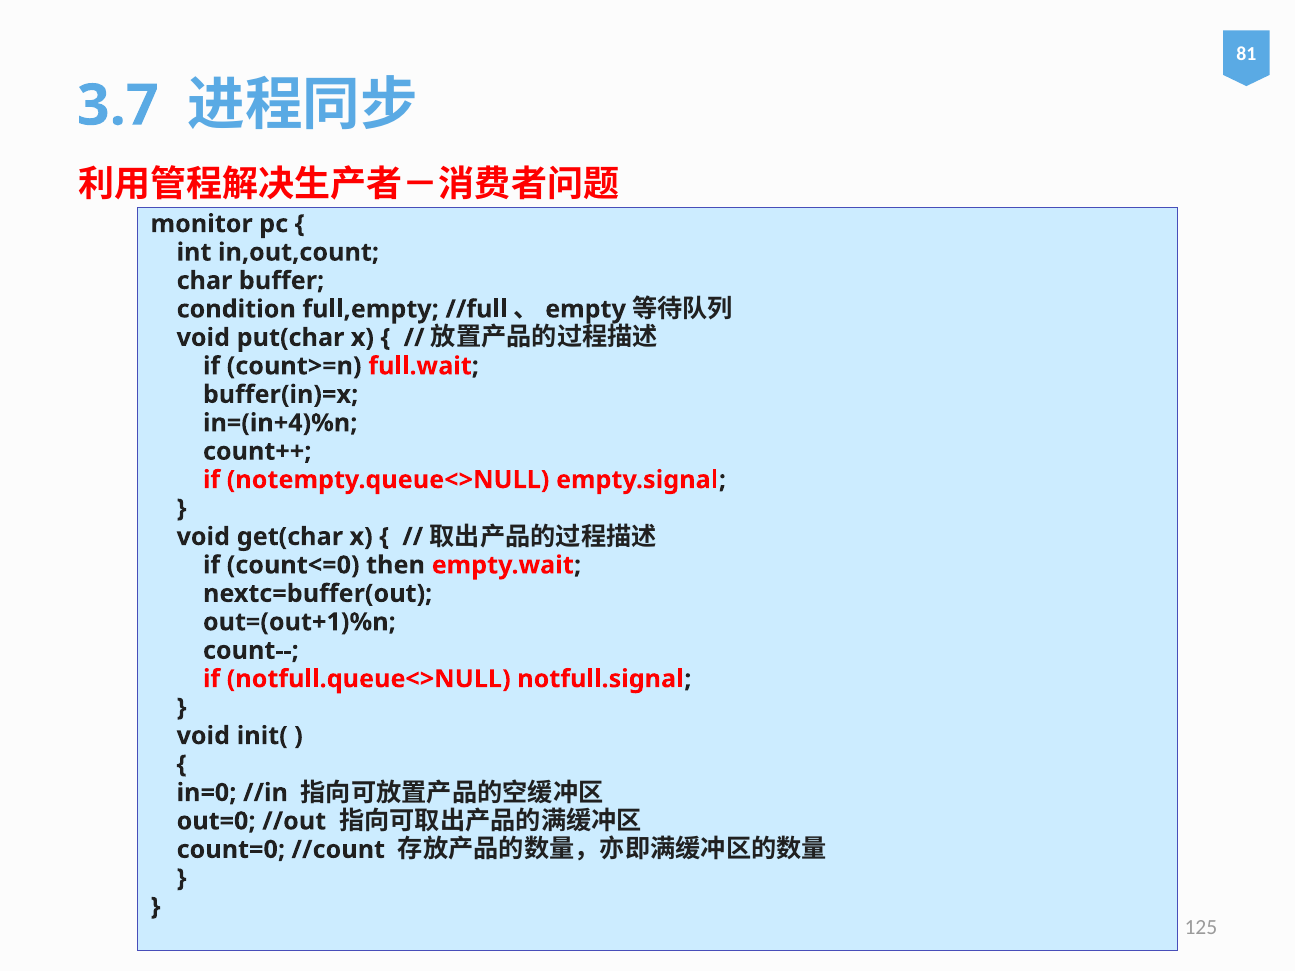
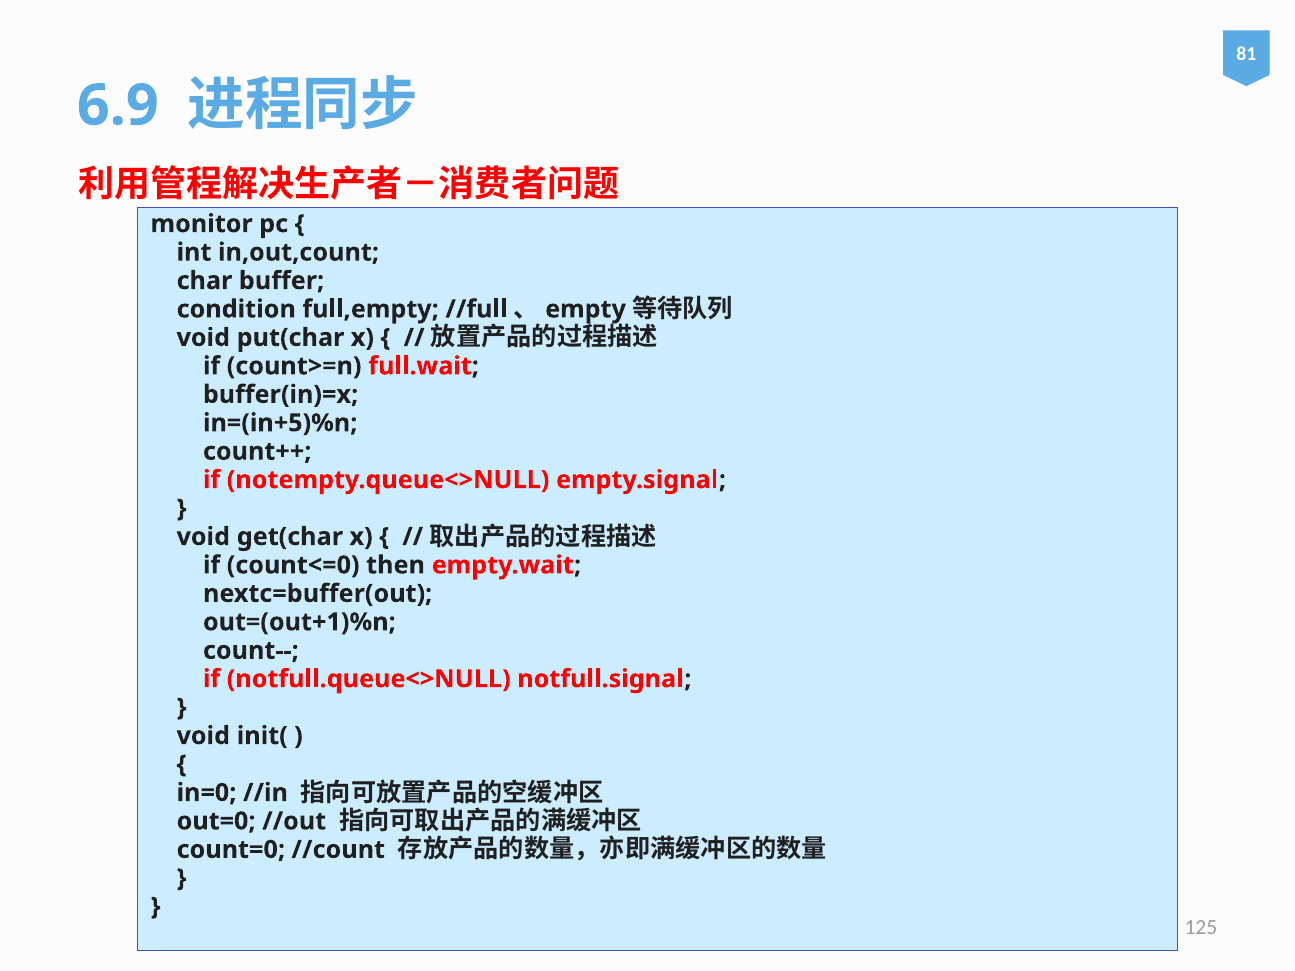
3.7: 3.7 -> 6.9 (118, 106)
in=(in+4)%n: in=(in+4)%n -> in=(in+5)%n (280, 423)
